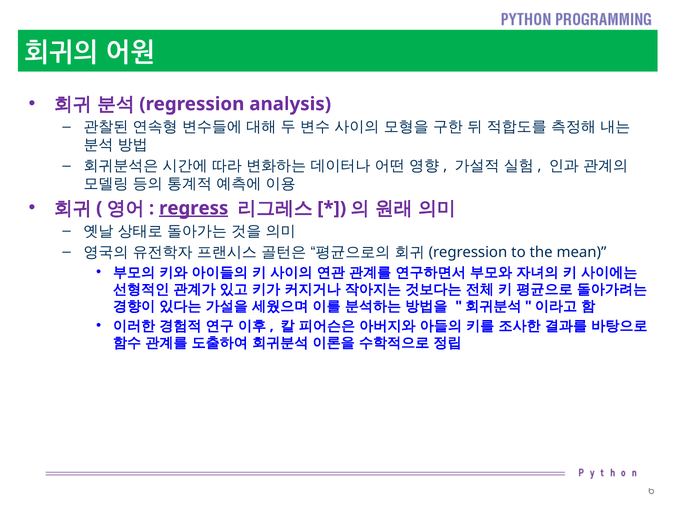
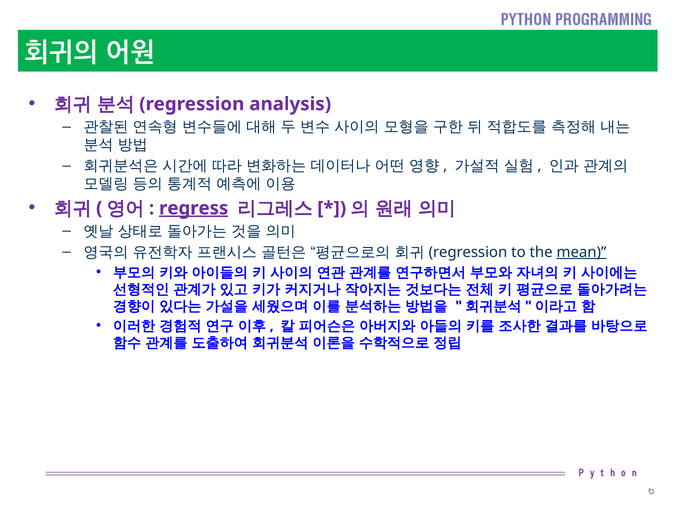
mean underline: none -> present (581, 252)
